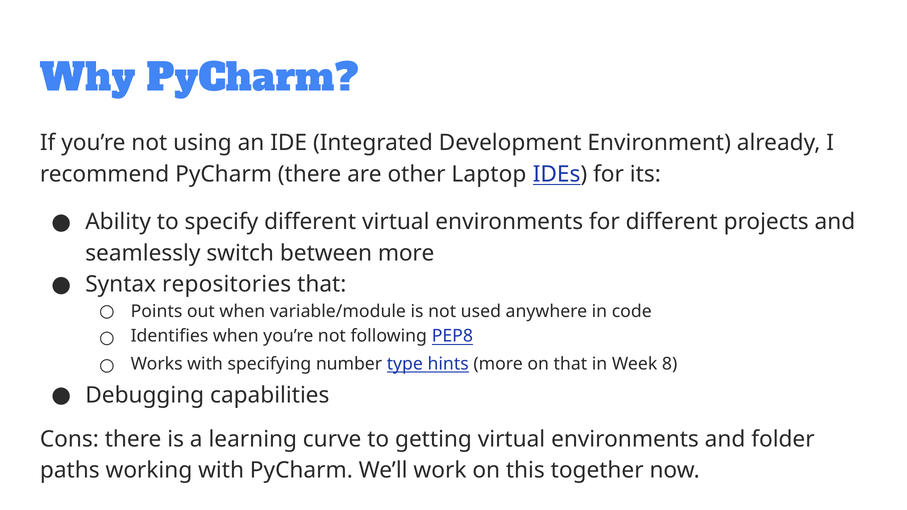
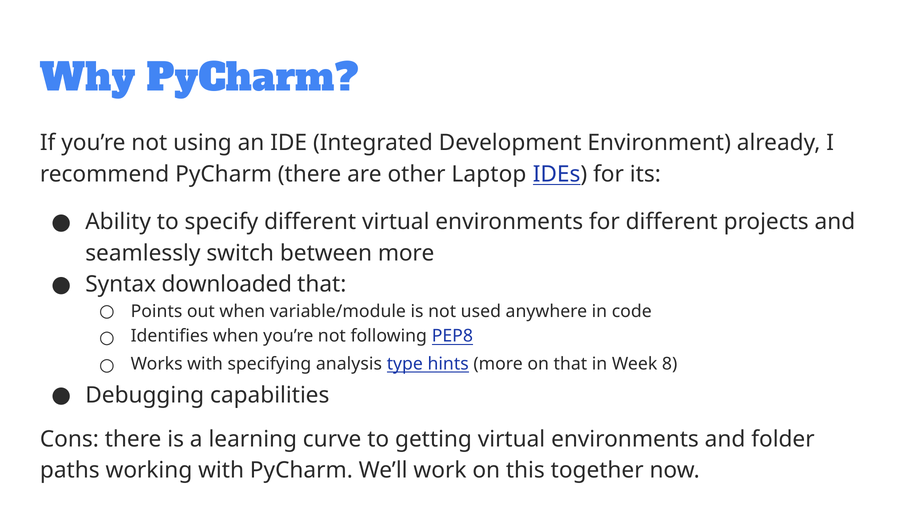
repositories: repositories -> downloaded (227, 285)
number: number -> analysis (349, 364)
